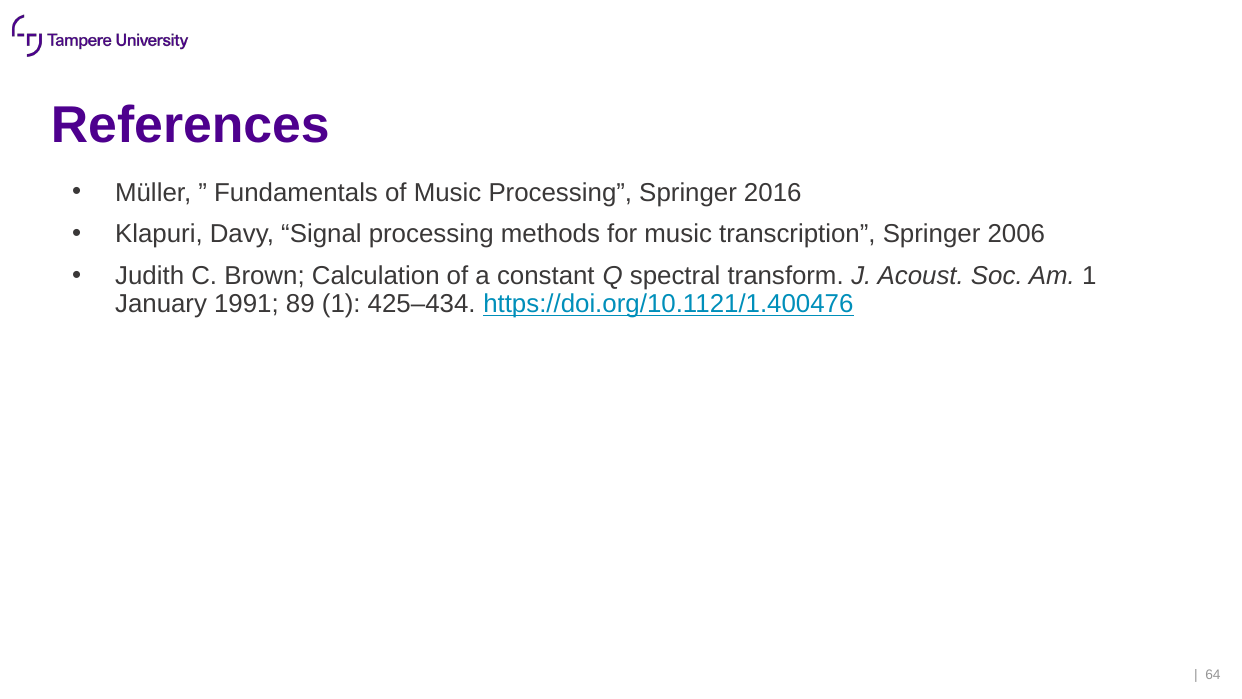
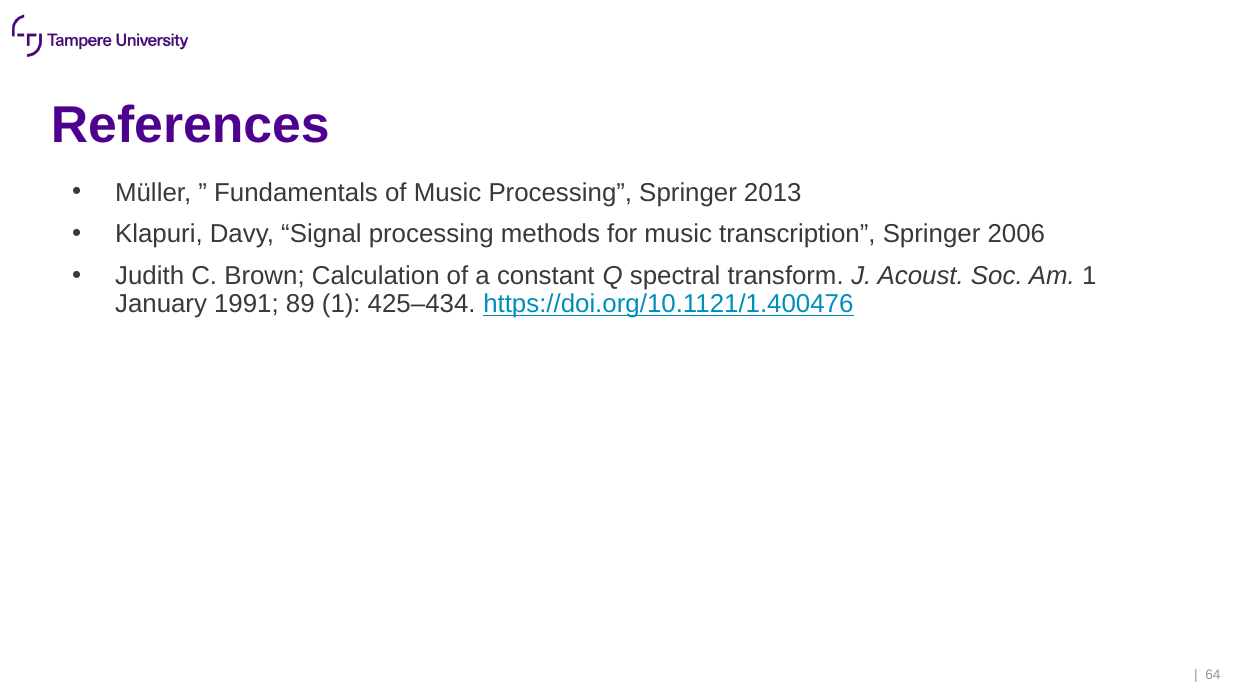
2016: 2016 -> 2013 (773, 192)
